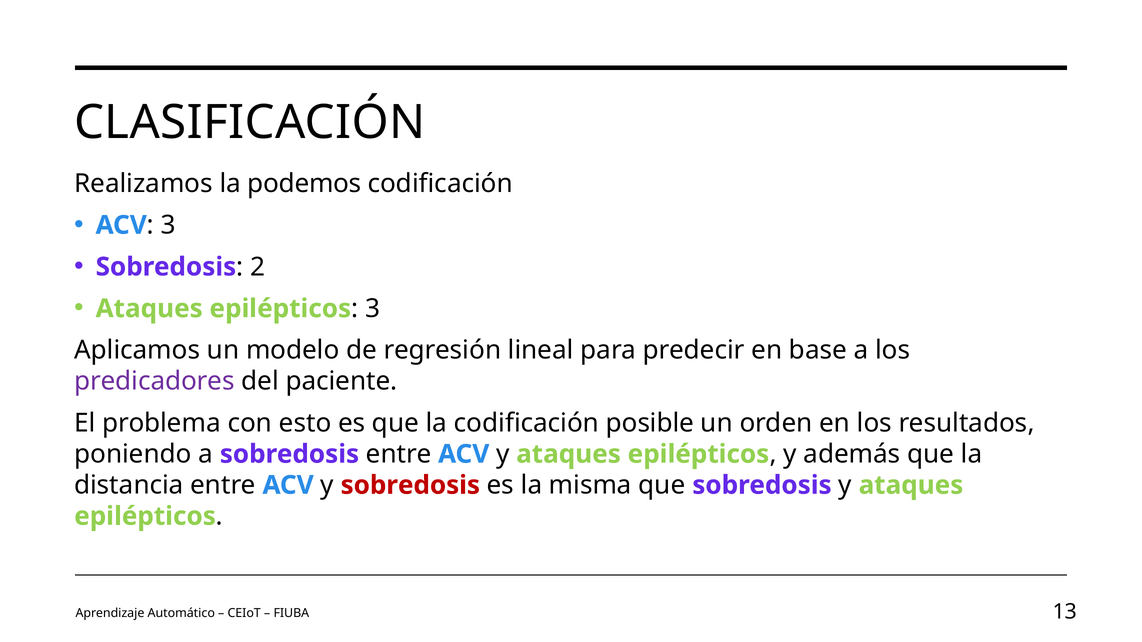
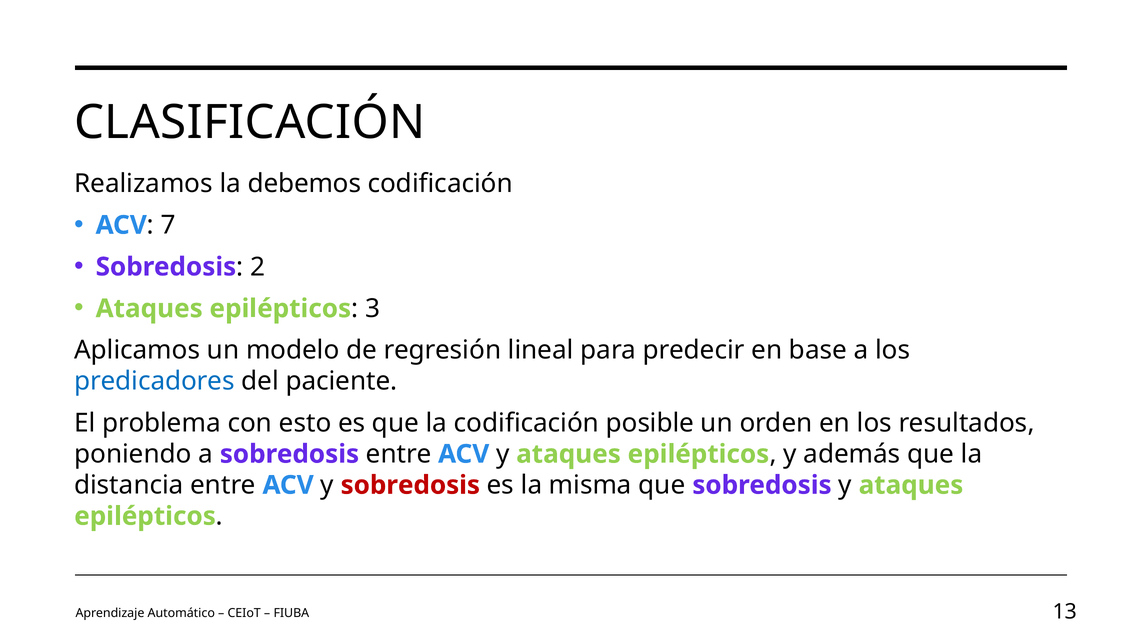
podemos: podemos -> debemos (304, 184)
3: 3 -> 7 (168, 225)
predicadores colour: purple -> blue (154, 382)
